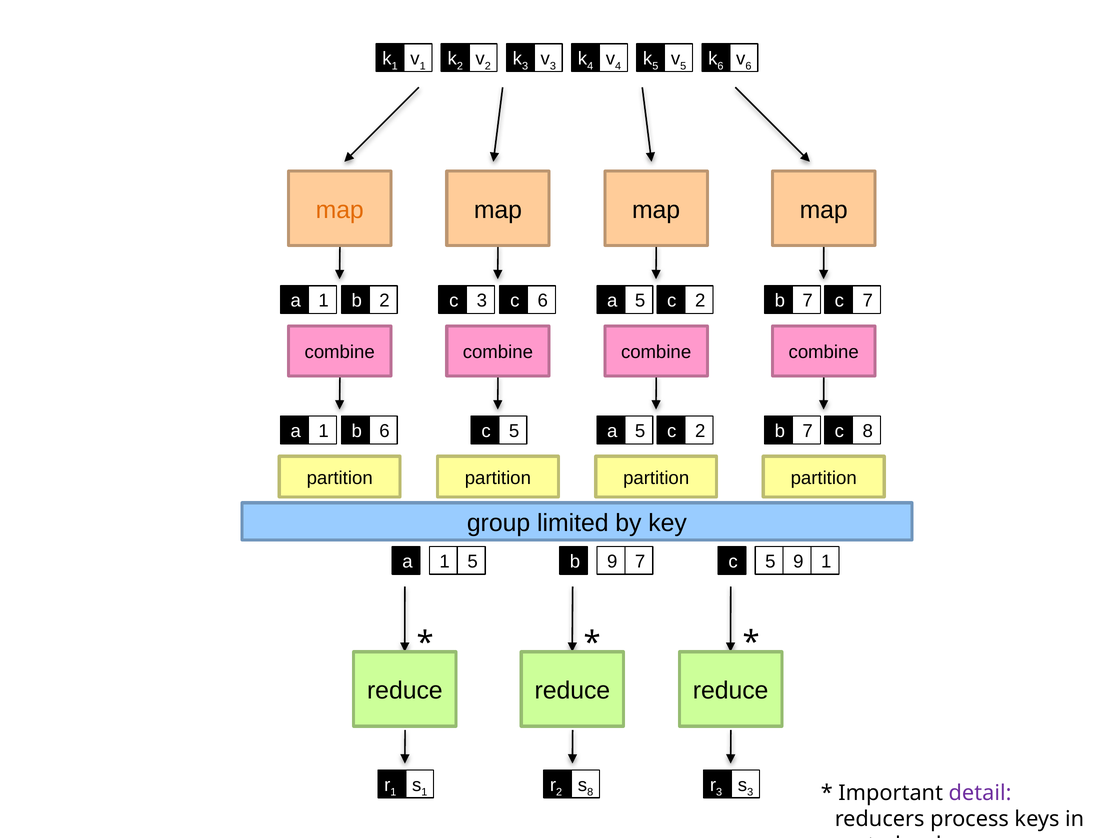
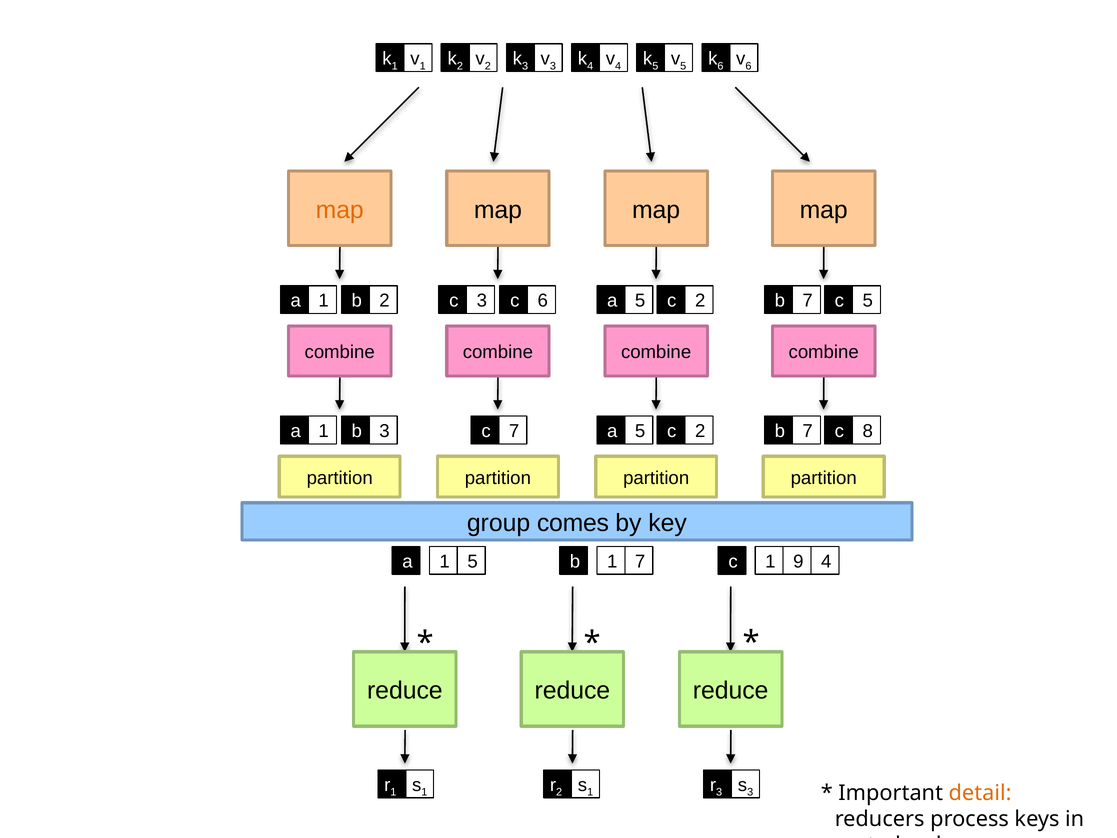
7 7: 7 -> 5 (868, 301)
1 6: 6 -> 3 (385, 431)
5: 5 -> 7 (514, 431)
limited: limited -> comes (573, 523)
b 9: 9 -> 1 (612, 561)
7 c 5: 5 -> 1 (770, 561)
9 1: 1 -> 4 (826, 561)
8: 8 -> 1 (590, 792)
detail colour: purple -> orange (980, 793)
